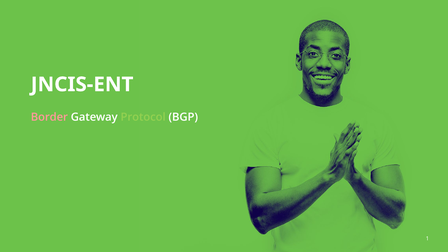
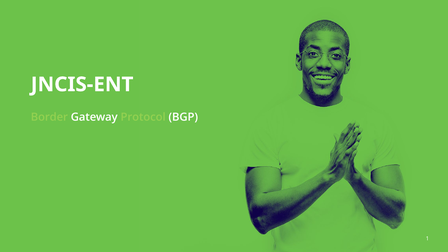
Border colour: pink -> light green (49, 117)
